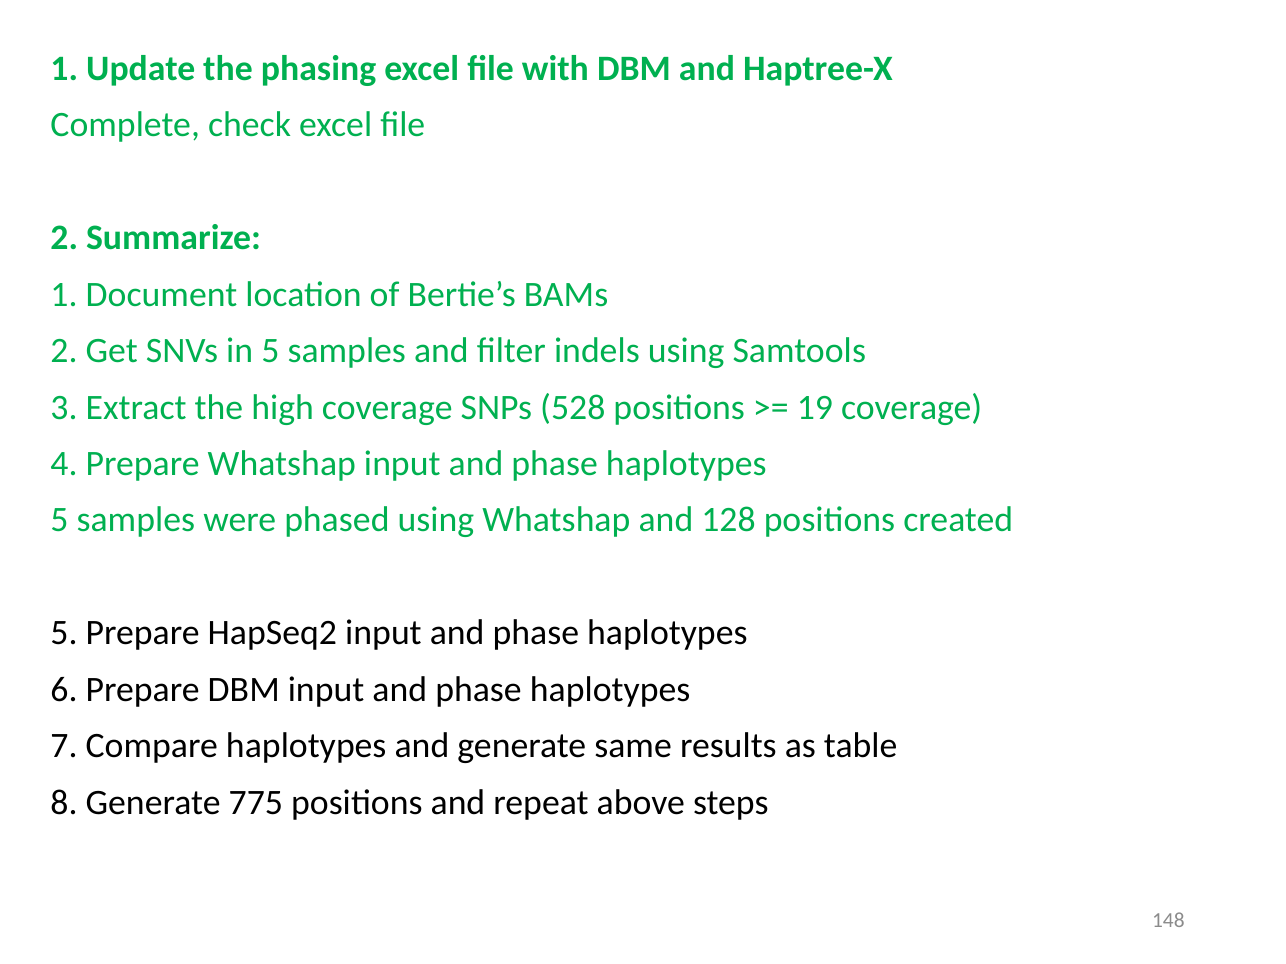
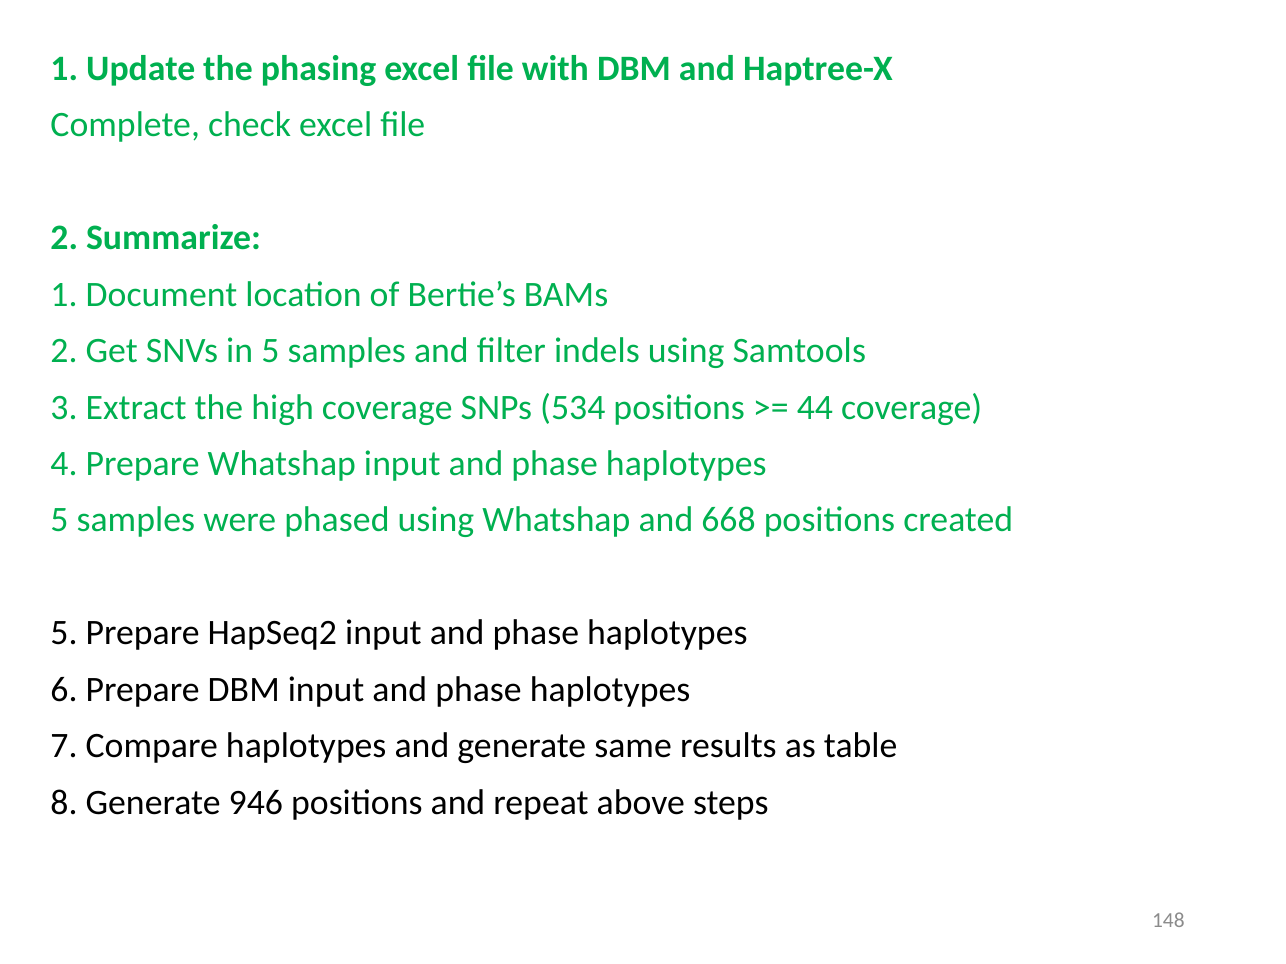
528: 528 -> 534 (573, 407)
19: 19 -> 44 (815, 407)
128: 128 -> 668 (728, 520)
775: 775 -> 946 (256, 803)
